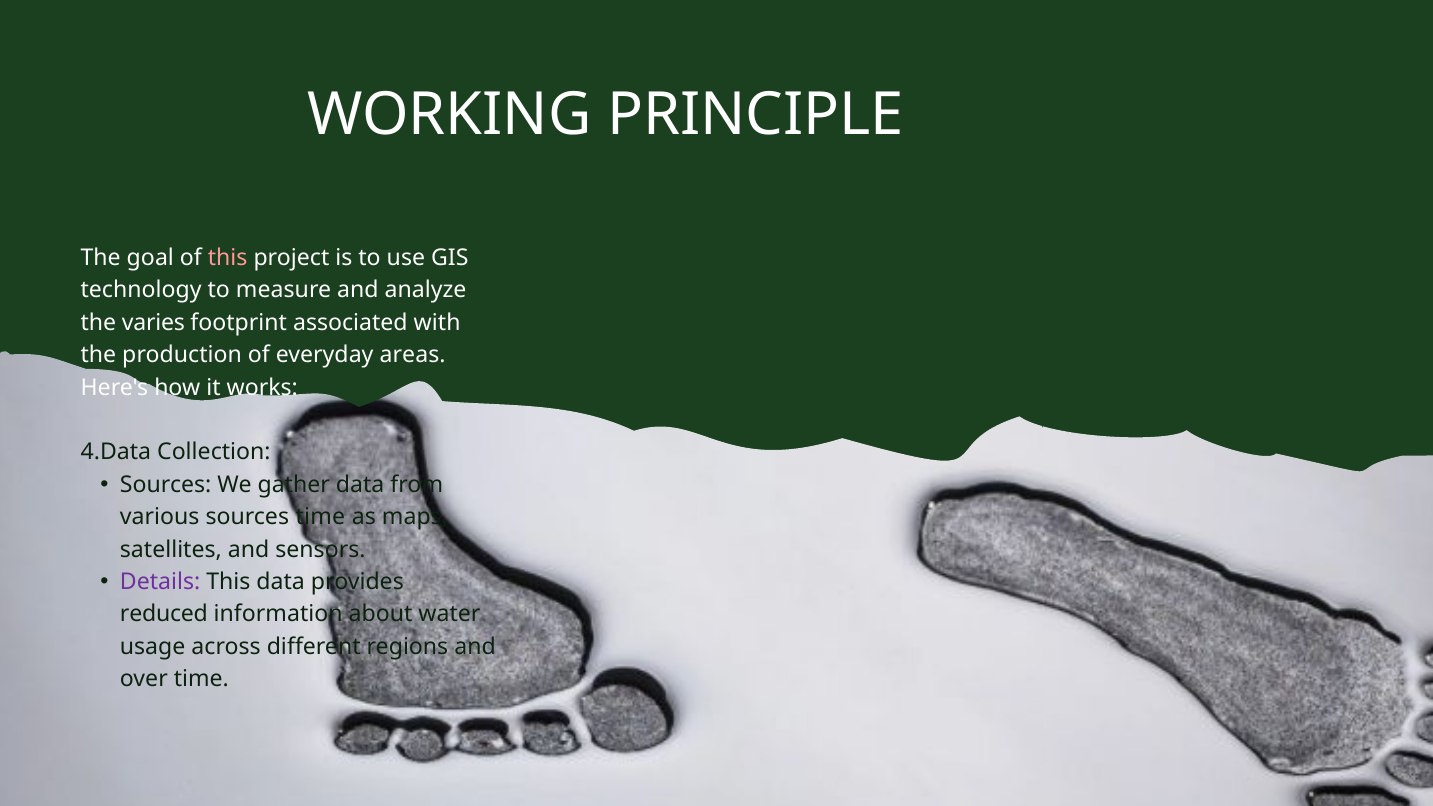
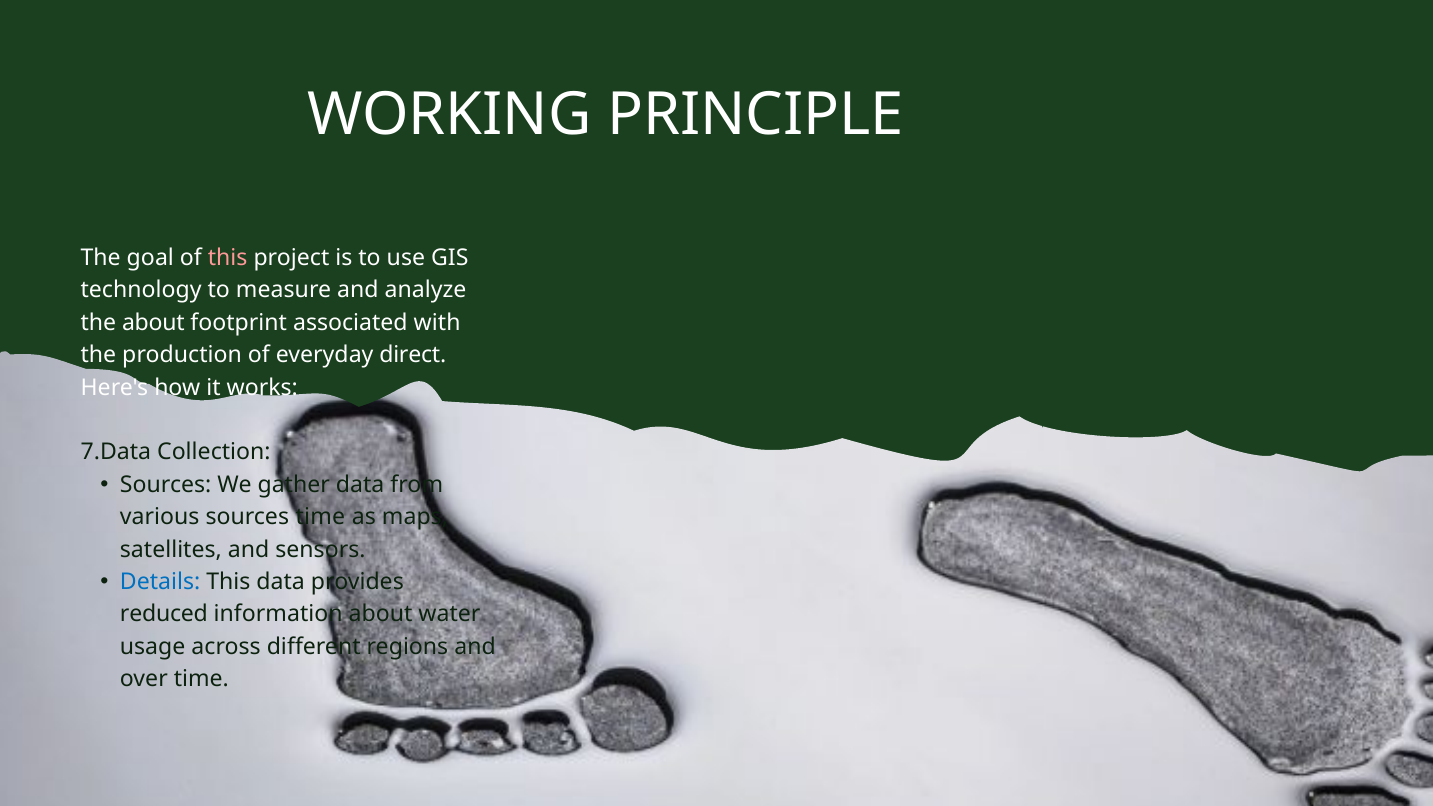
the varies: varies -> about (153, 323)
areas: areas -> direct (413, 355)
4.Data: 4.Data -> 7.Data (116, 452)
Details colour: purple -> blue (160, 582)
